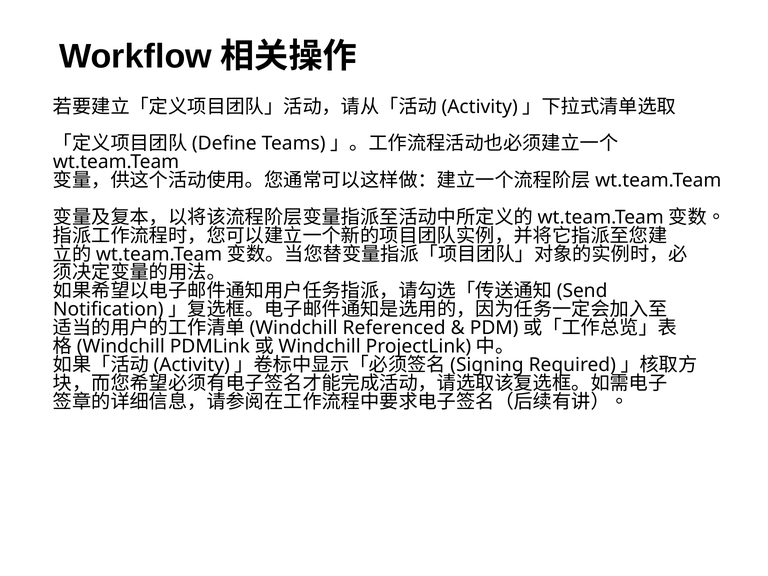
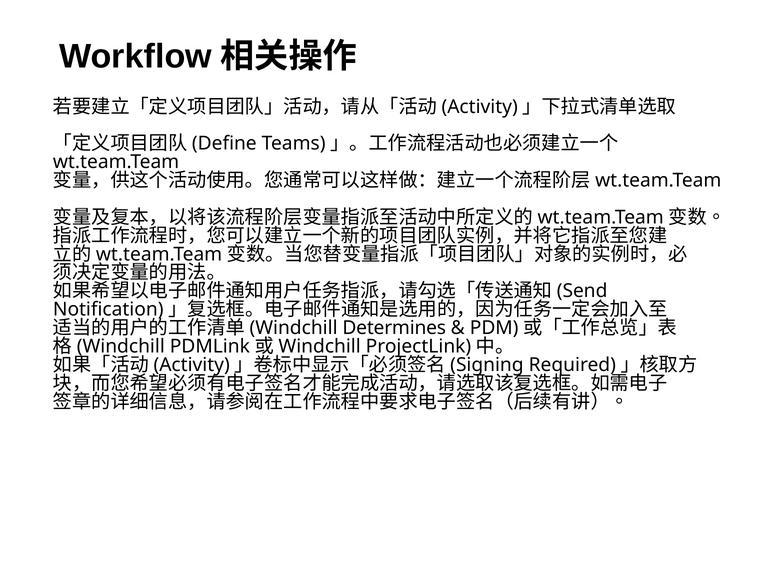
Referenced: Referenced -> Determines (394, 328)
